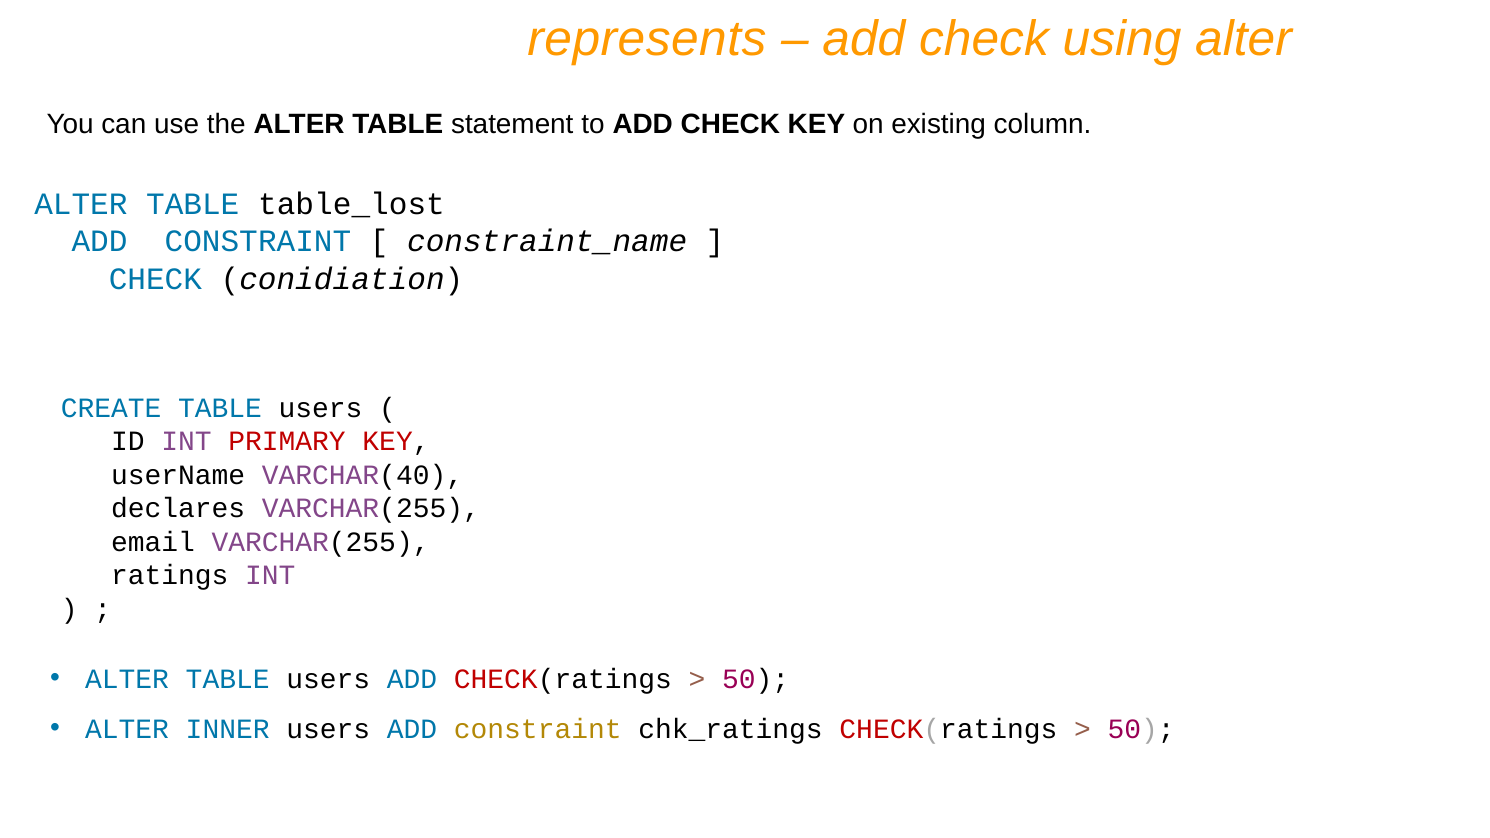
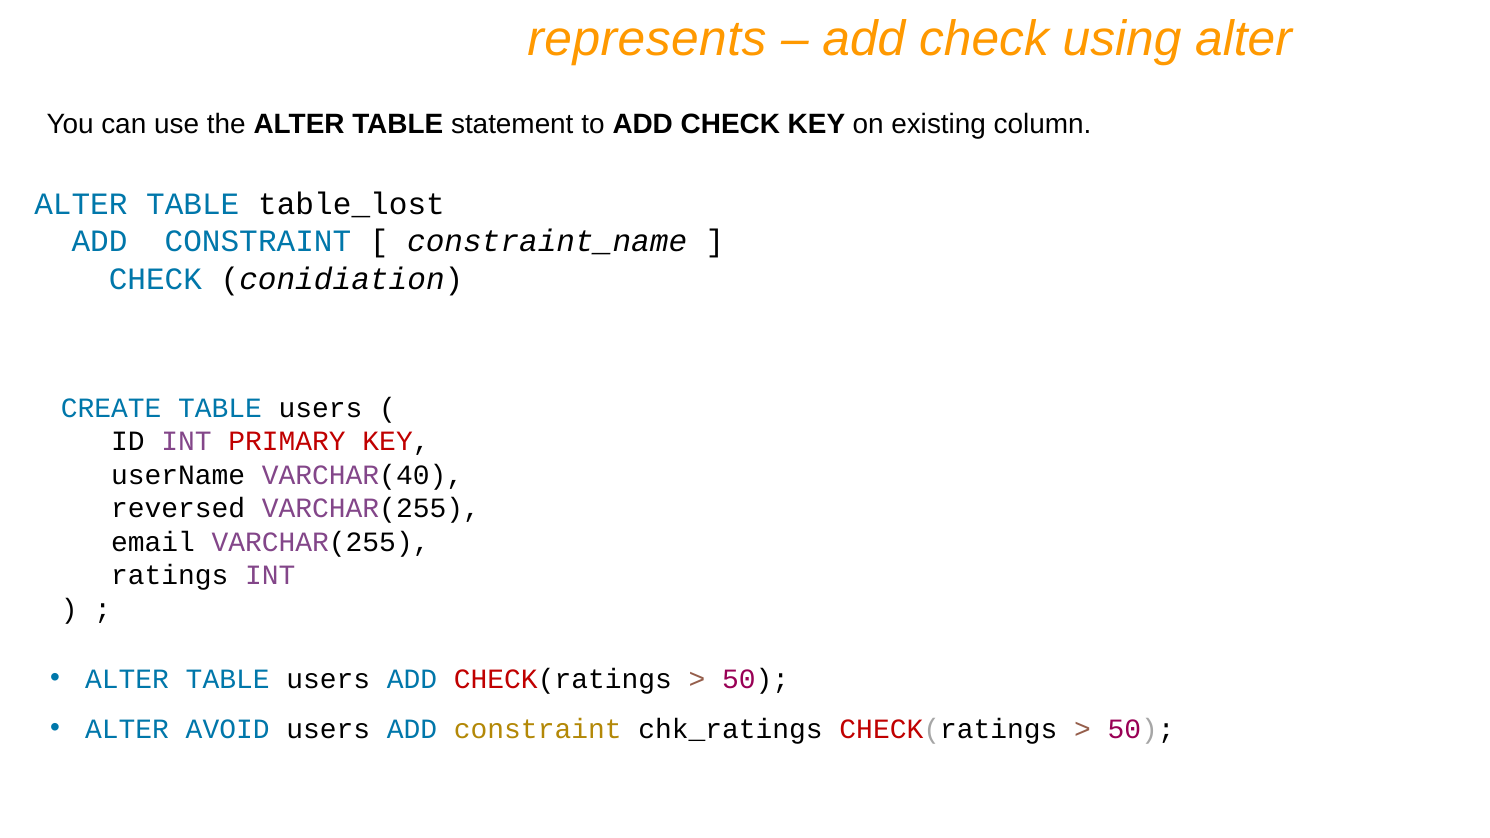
declares: declares -> reversed (178, 509)
INNER: INNER -> AVOID (228, 729)
